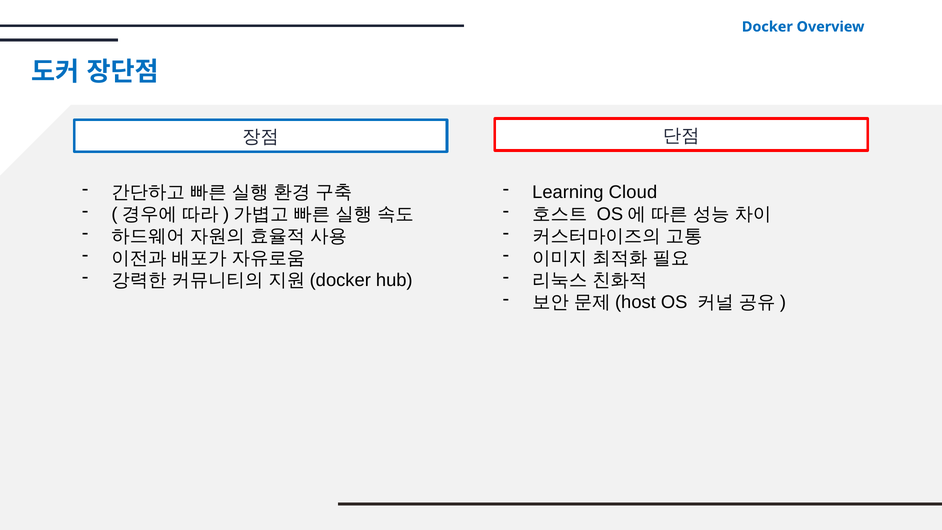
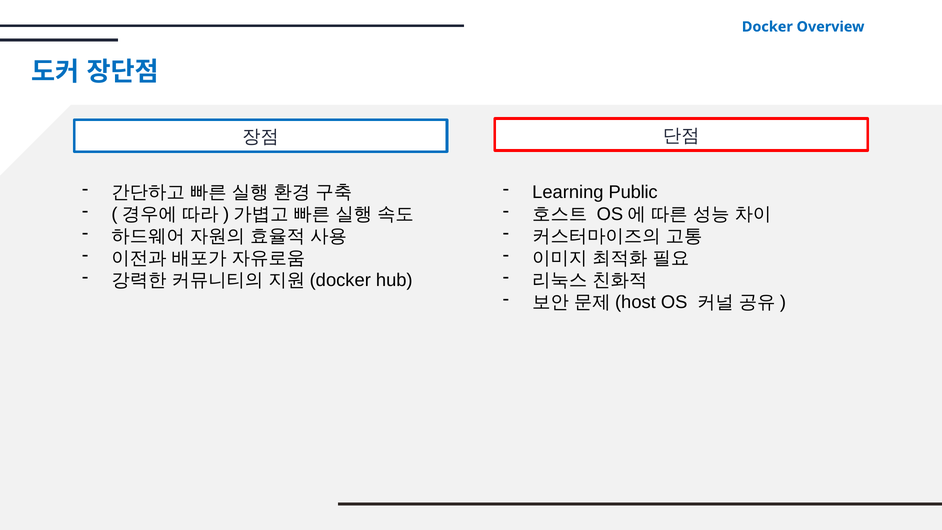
Cloud: Cloud -> Public (633, 192)
